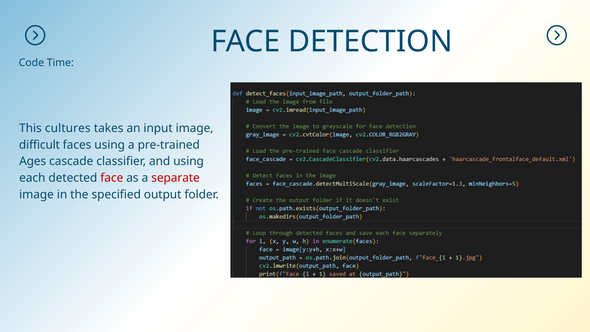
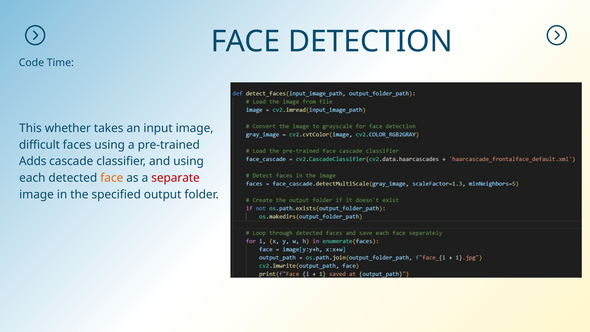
cultures: cultures -> whether (68, 128)
Ages: Ages -> Adds (33, 161)
face colour: red -> orange (112, 178)
